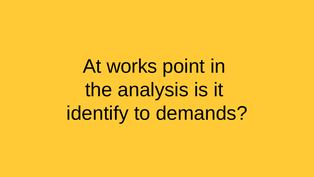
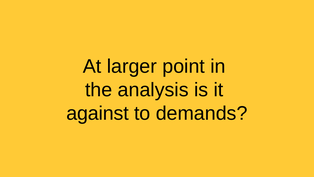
works: works -> larger (132, 66)
identify: identify -> against (98, 113)
